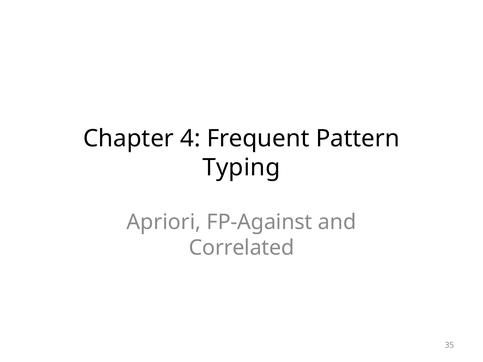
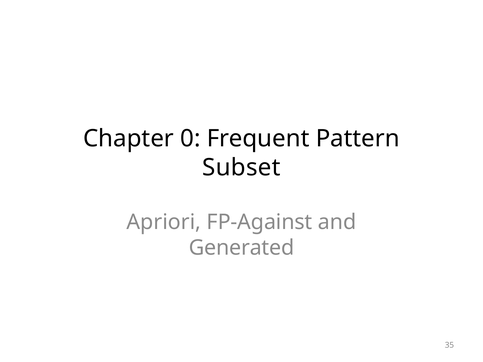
4: 4 -> 0 (190, 139)
Typing: Typing -> Subset (241, 168)
Correlated: Correlated -> Generated (242, 248)
